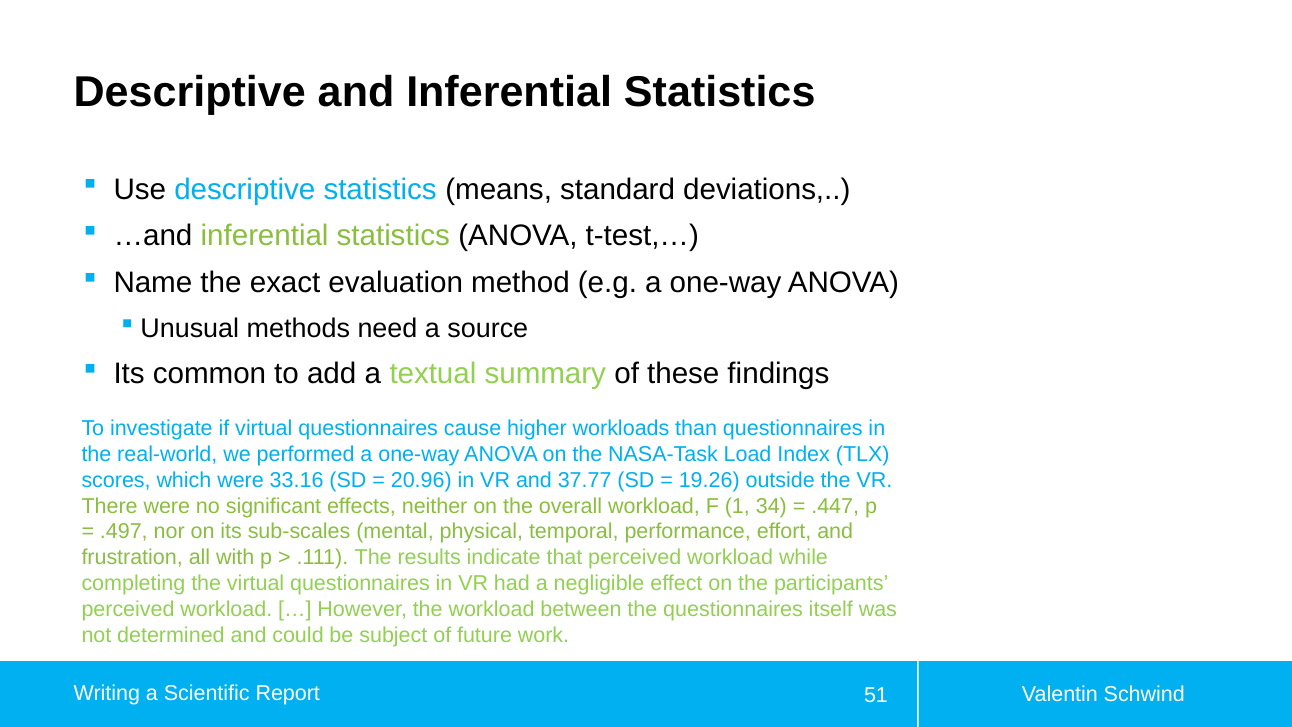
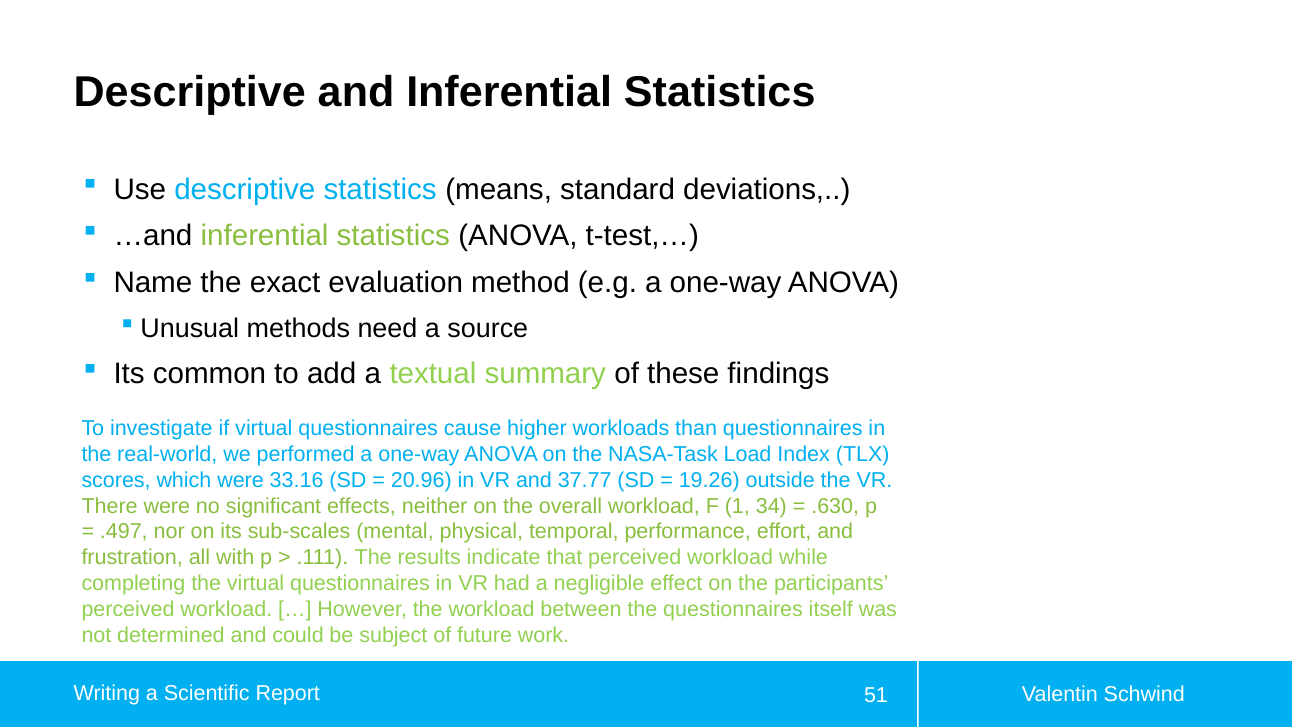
.447: .447 -> .630 (835, 506)
